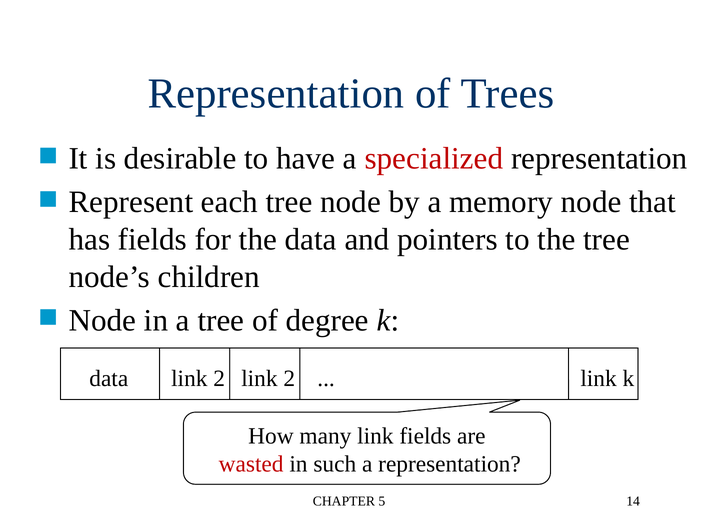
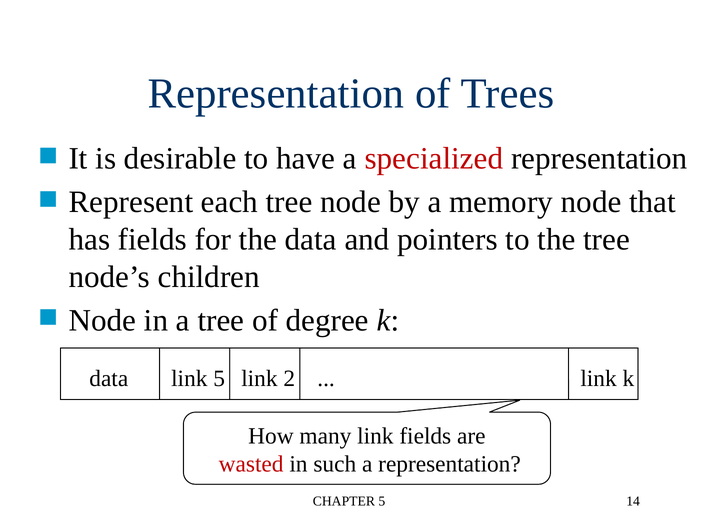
data link 2: 2 -> 5 (219, 379)
